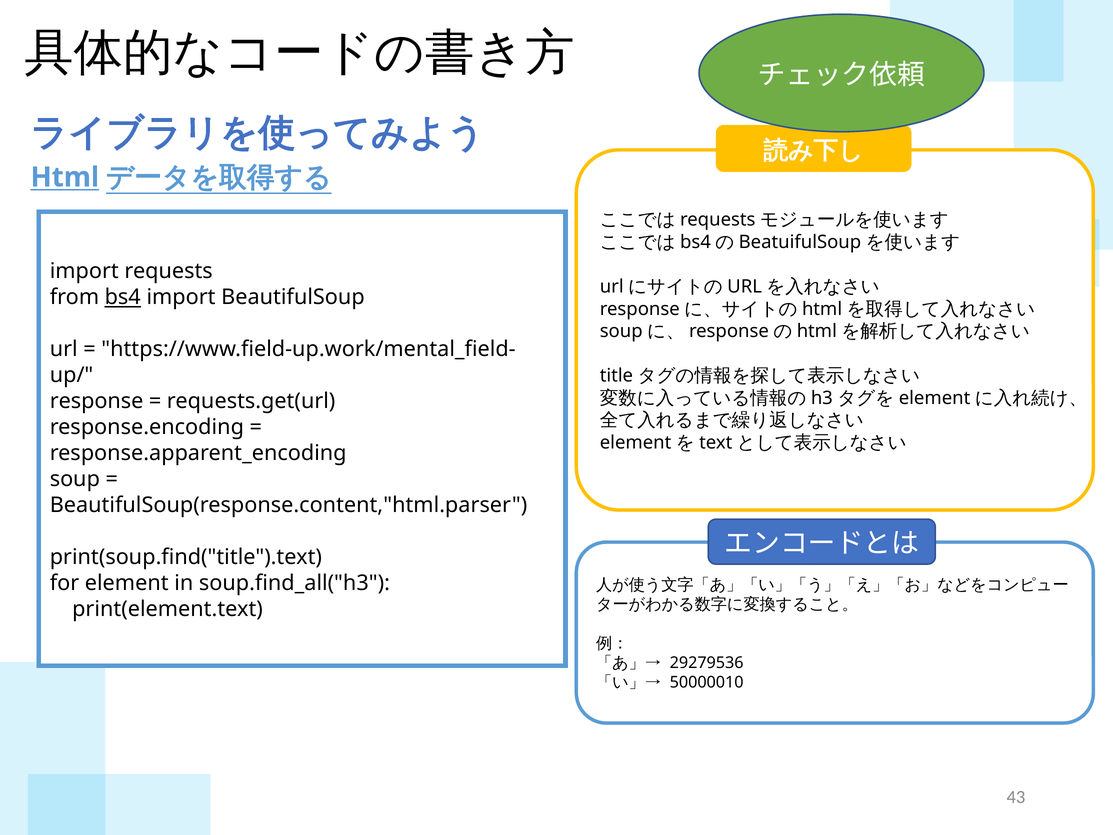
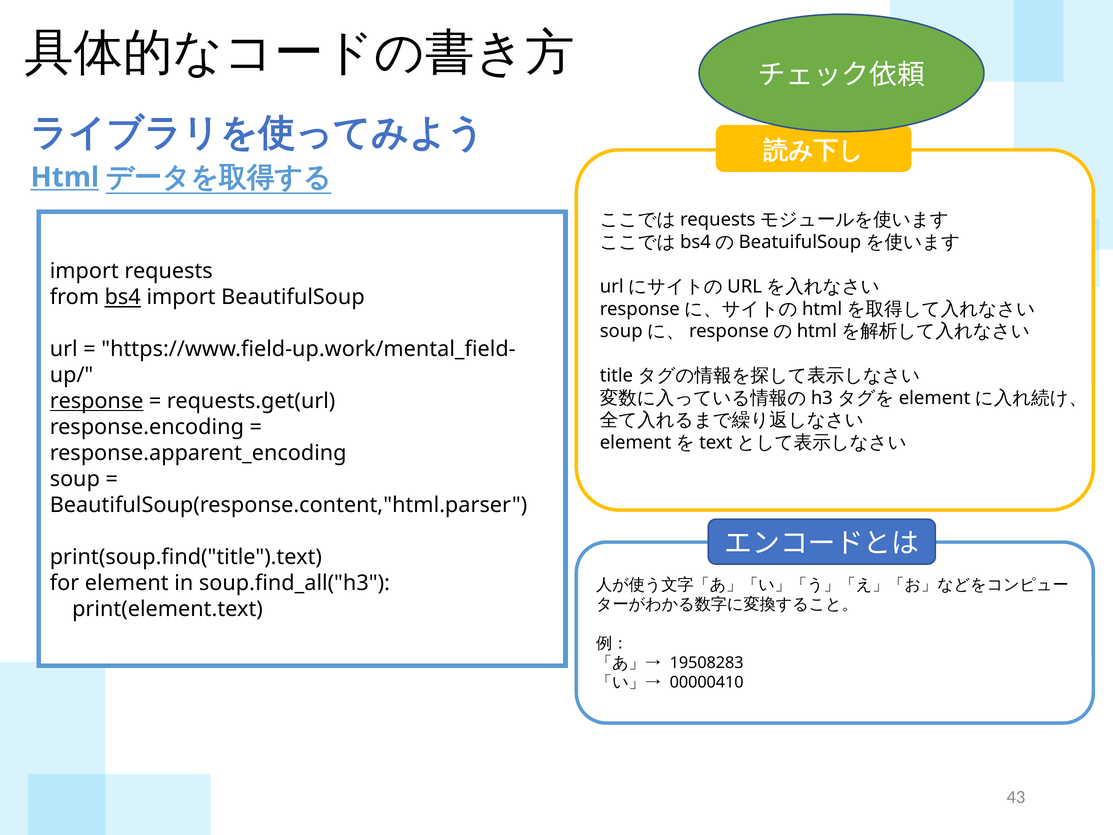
response underline: none -> present (97, 401)
29279536: 29279536 -> 19508283 (707, 663)
50000010: 50000010 -> 00000410 (707, 682)
